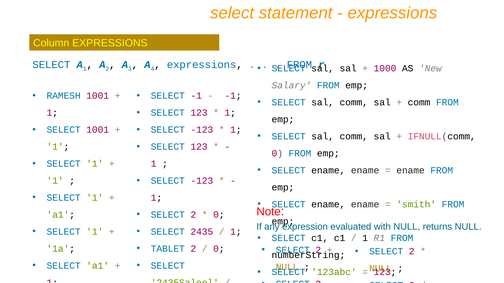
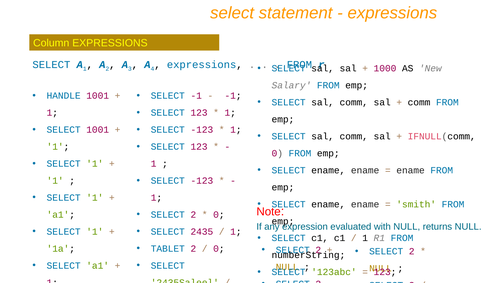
RAMESH: RAMESH -> HANDLE (64, 96)
